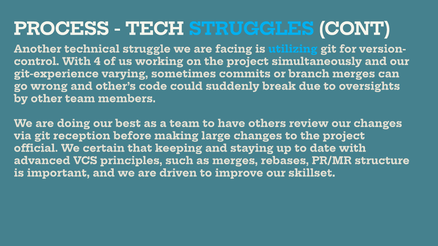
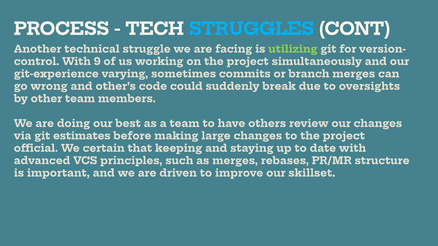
utilizing colour: light blue -> light green (293, 49)
4: 4 -> 9 (97, 62)
reception: reception -> estimates (82, 136)
